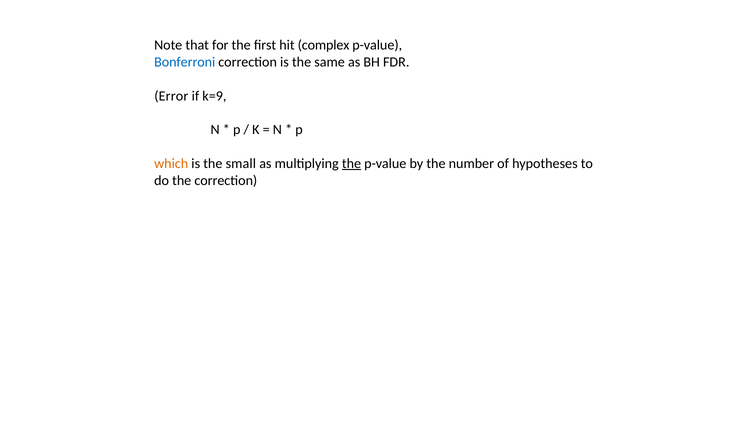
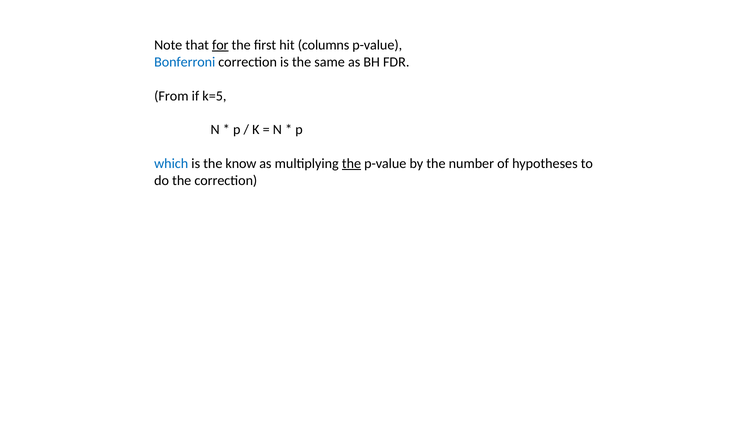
for underline: none -> present (220, 45)
complex: complex -> columns (324, 45)
Error: Error -> From (171, 96)
k=9: k=9 -> k=5 (214, 96)
which colour: orange -> blue (171, 164)
small: small -> know (241, 164)
